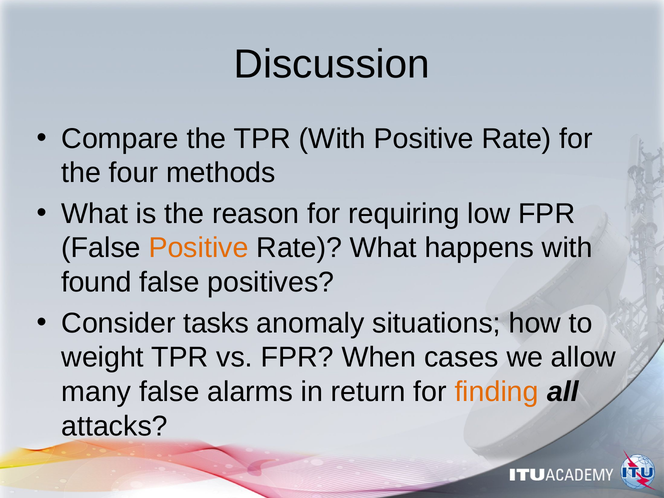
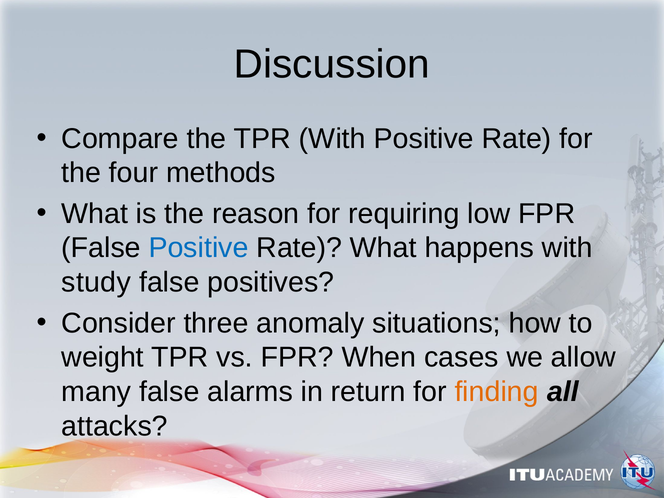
Positive colour: orange -> blue (199, 248)
found: found -> study (96, 282)
tasks: tasks -> three (216, 323)
